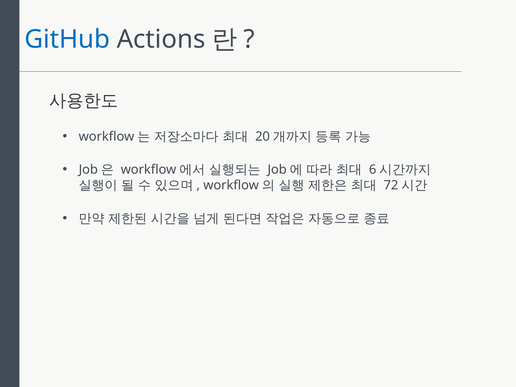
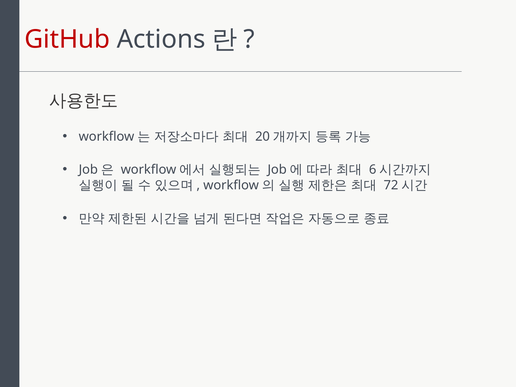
GitHub colour: blue -> red (67, 39)
